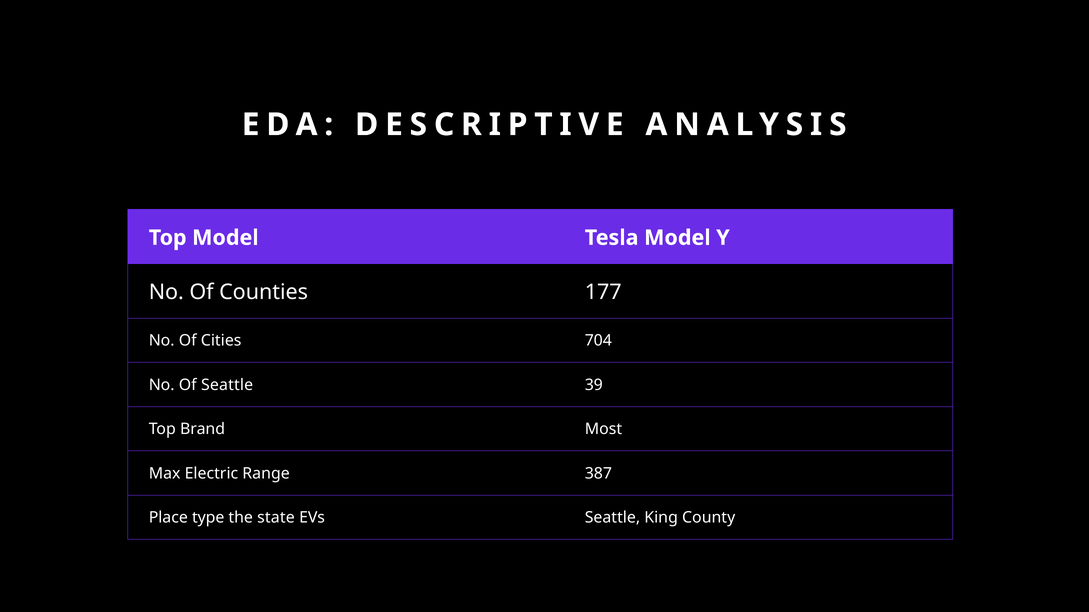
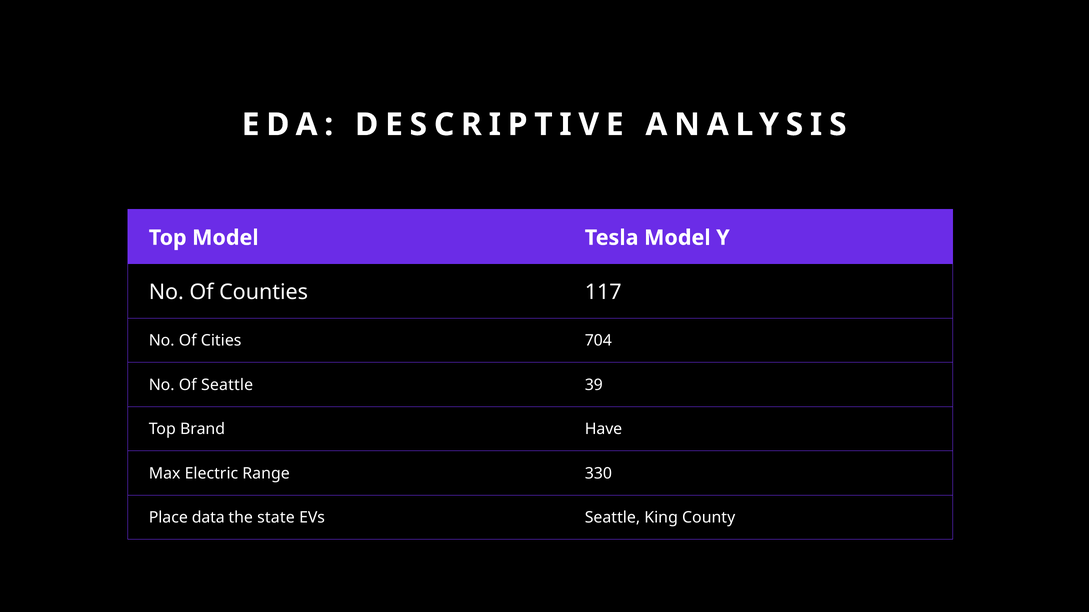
177: 177 -> 117 (603, 292)
Most: Most -> Have (603, 430)
387: 387 -> 330 (598, 474)
type: type -> data (208, 518)
